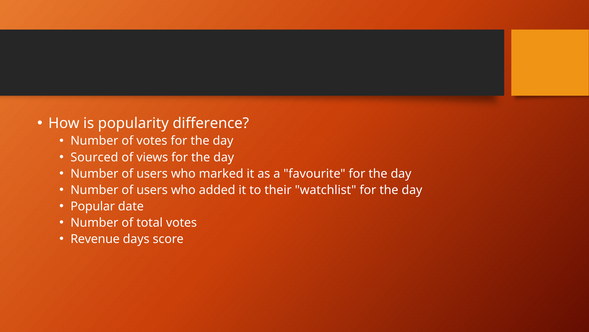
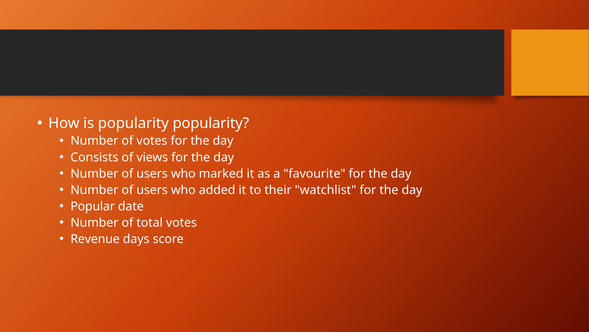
popularity difference: difference -> popularity (211, 123)
Sourced: Sourced -> Consists (94, 157)
